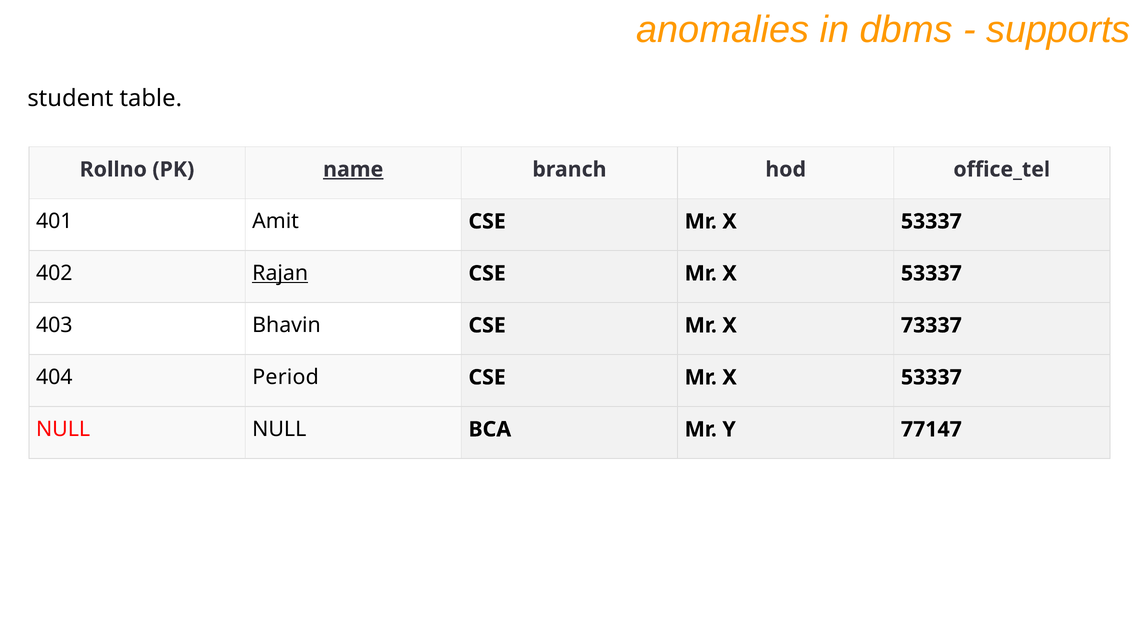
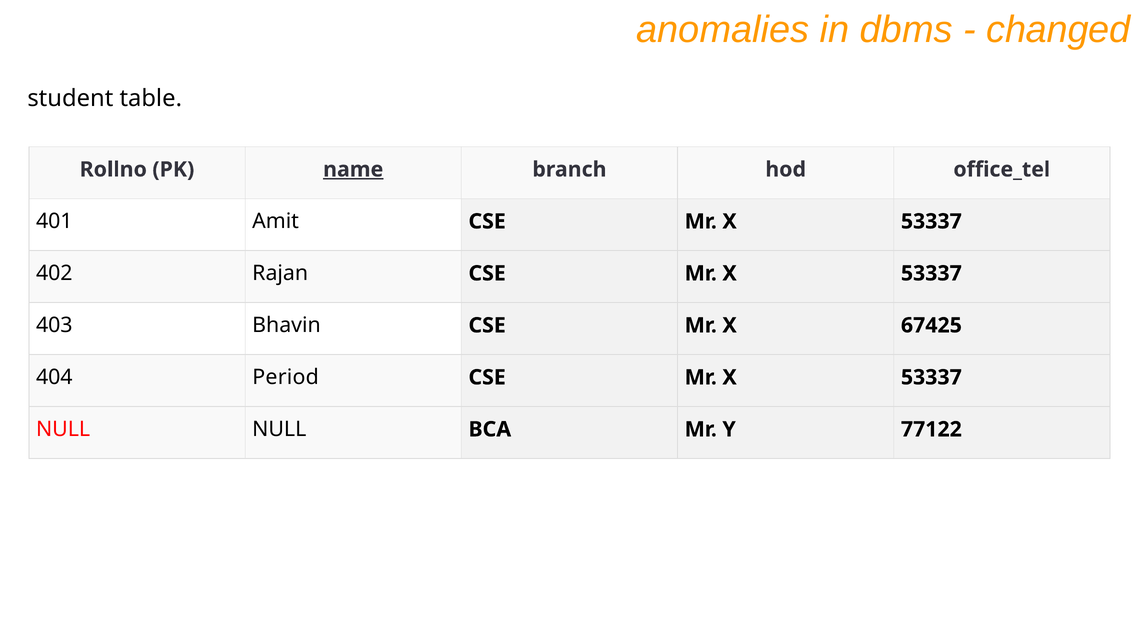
supports: supports -> changed (1058, 30)
Rajan underline: present -> none (280, 274)
73337: 73337 -> 67425 (931, 326)
77147: 77147 -> 77122 (931, 430)
